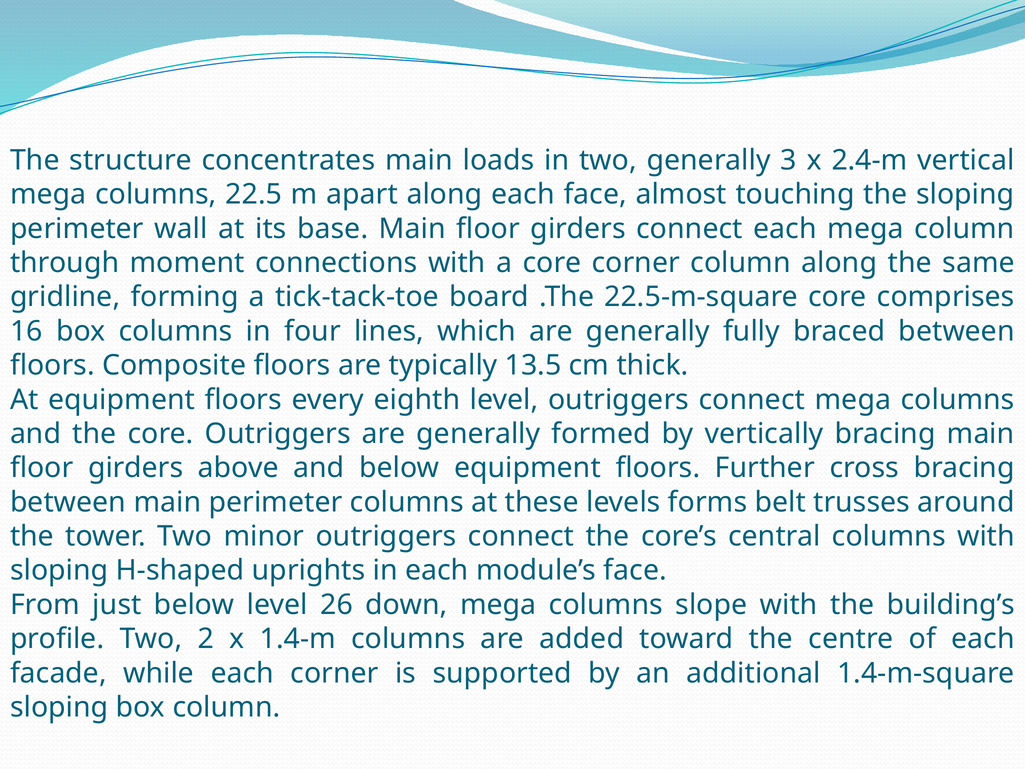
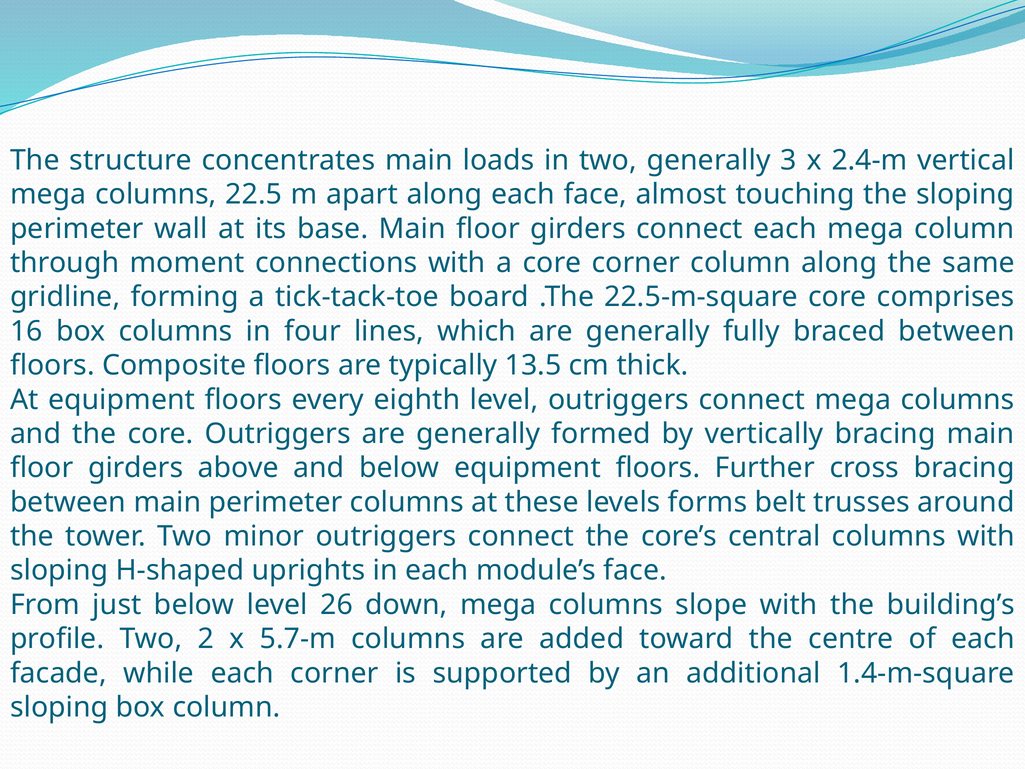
1.4-m: 1.4-m -> 5.7-m (298, 639)
